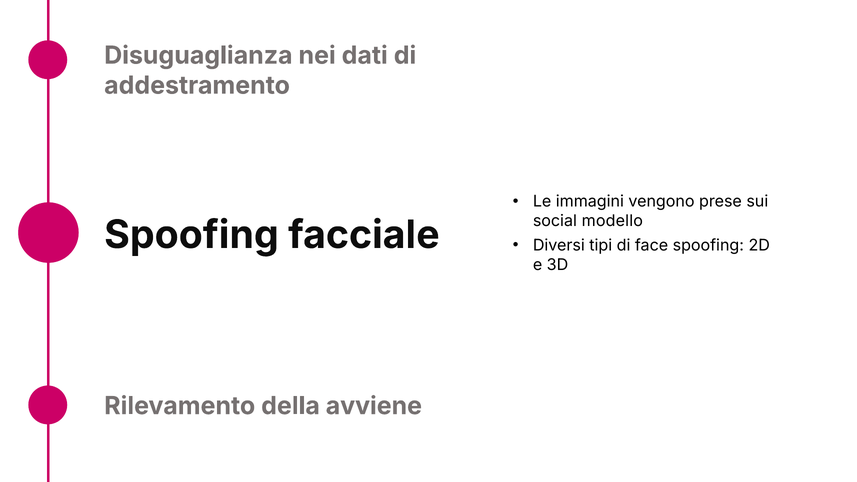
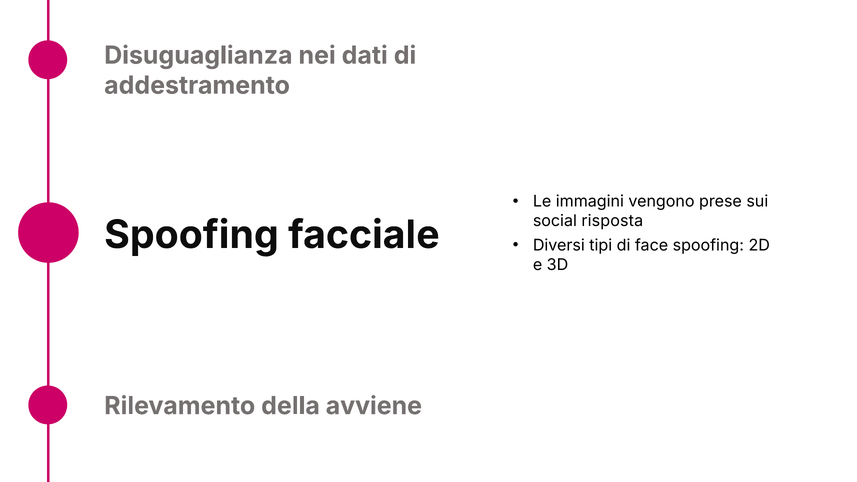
modello: modello -> risposta (612, 221)
